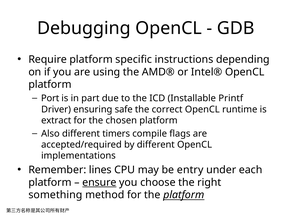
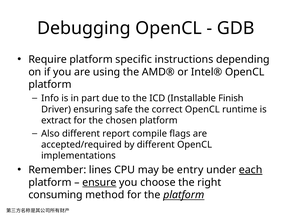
Port: Port -> Info (50, 98)
Printf: Printf -> Finish (231, 98)
timers: timers -> report (116, 134)
each underline: none -> present (251, 170)
something: something -> consuming (56, 195)
